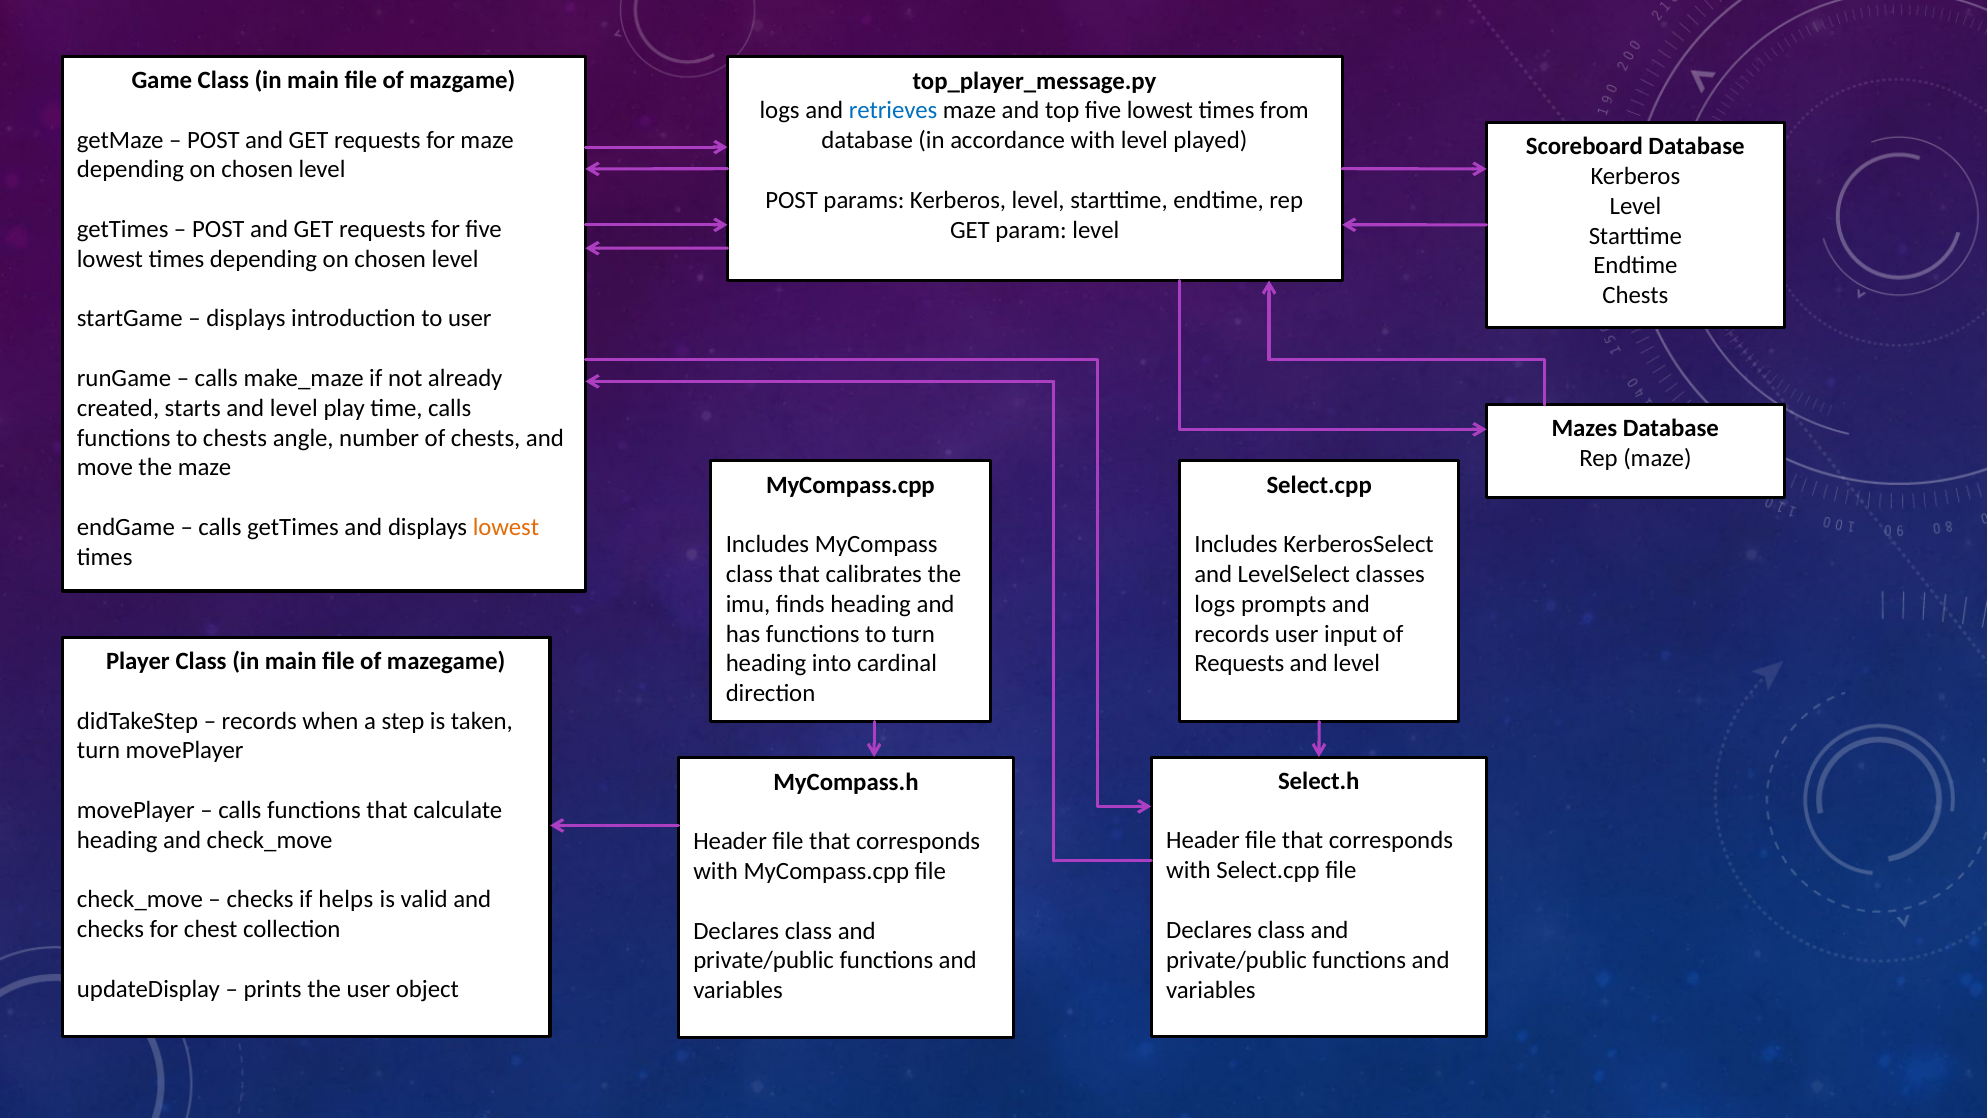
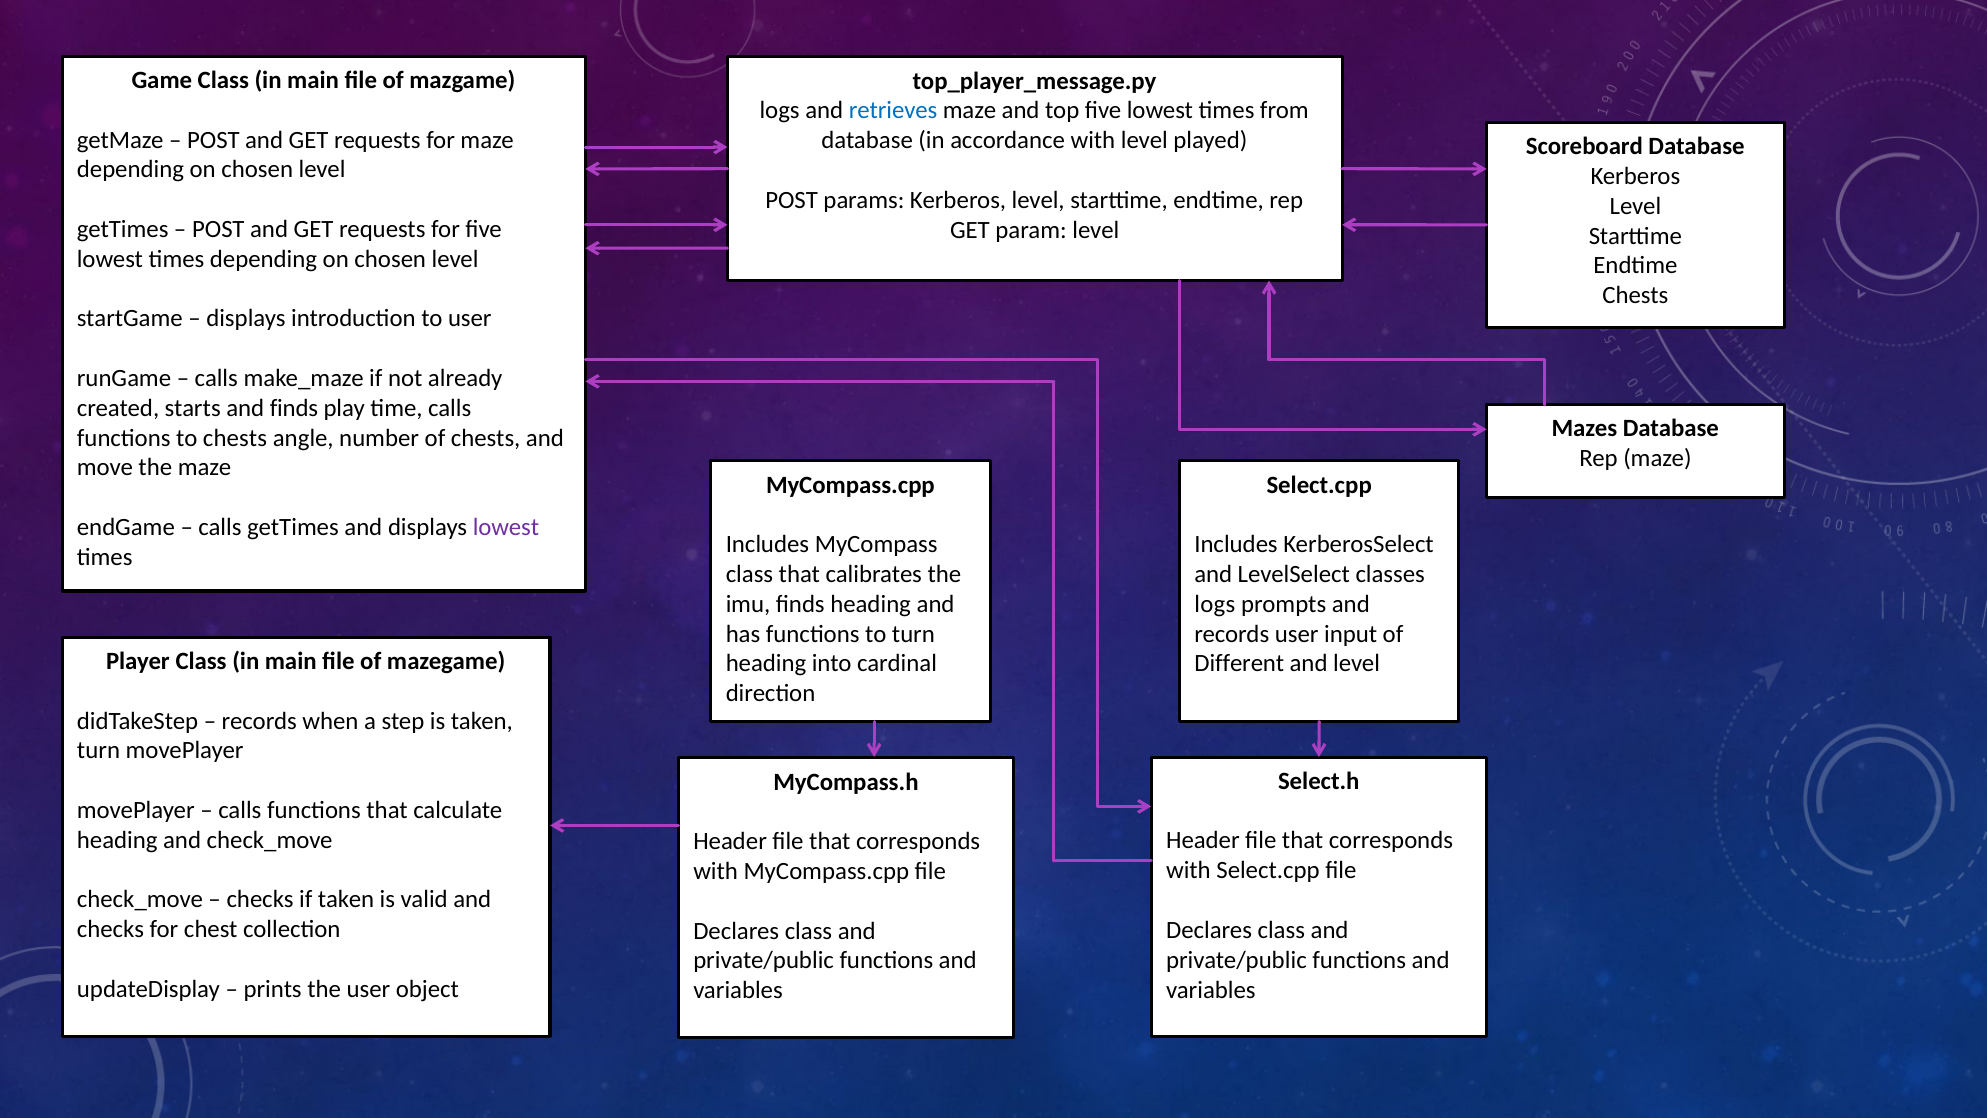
starts and level: level -> finds (294, 408)
lowest colour: orange -> purple (506, 527)
Requests: Requests -> Different (1239, 664)
if helps: helps -> taken (346, 900)
